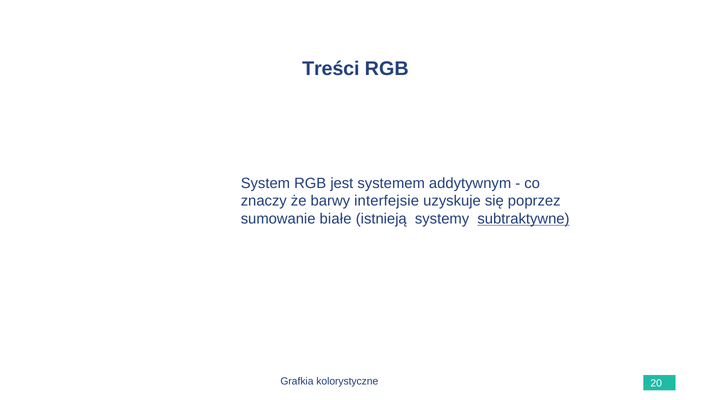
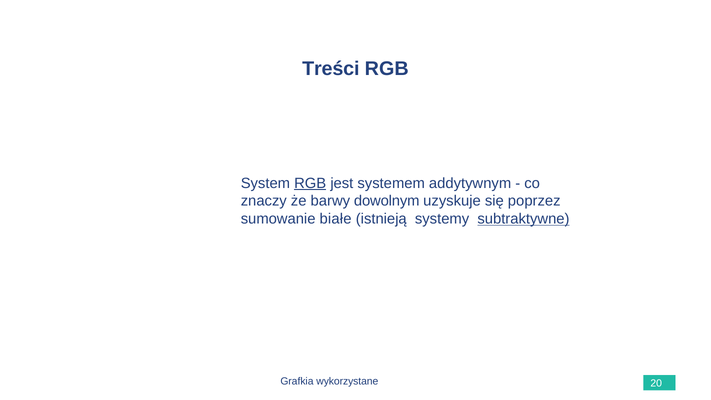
RGB underline: none -> present (310, 183)
interfejsie: interfejsie -> dowolnym (387, 201)
kolorystyczne: kolorystyczne -> wykorzystane (347, 381)
